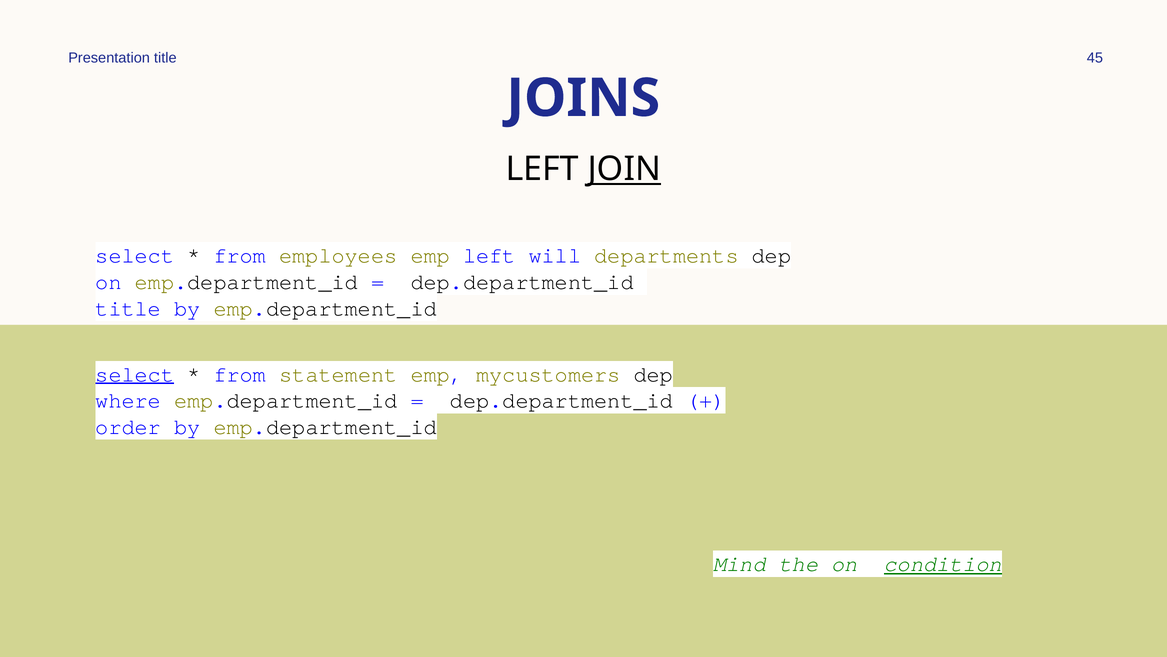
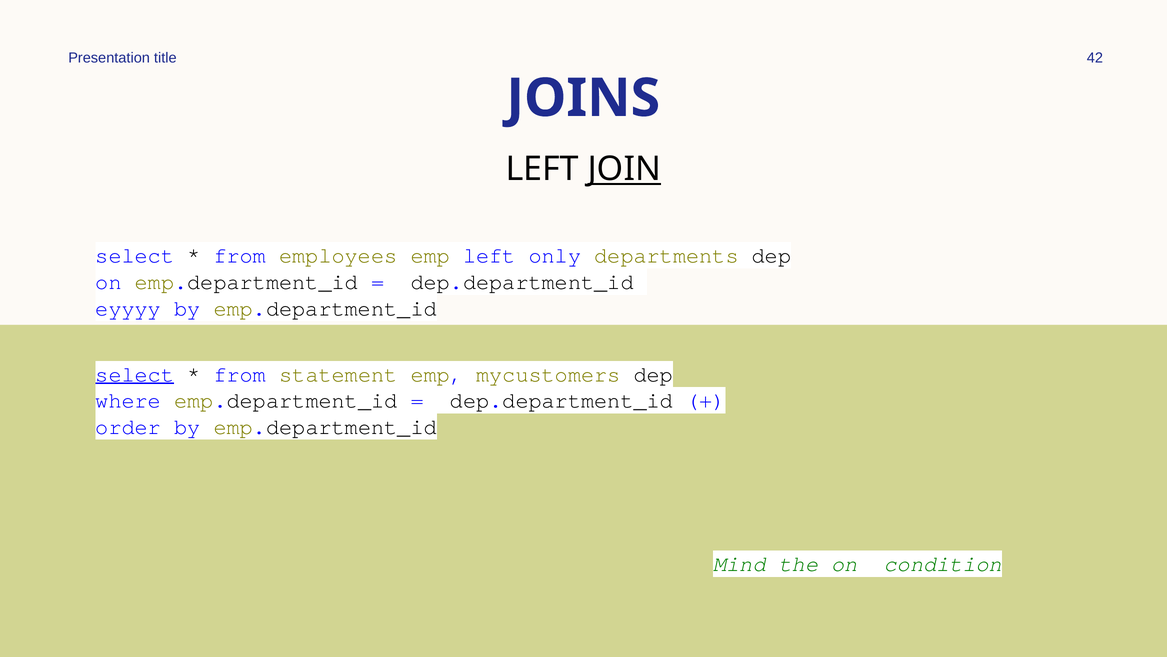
45: 45 -> 42 (1095, 58)
will: will -> only (555, 256)
title: title -> eyyyy (128, 308)
condition underline: present -> none (943, 564)
